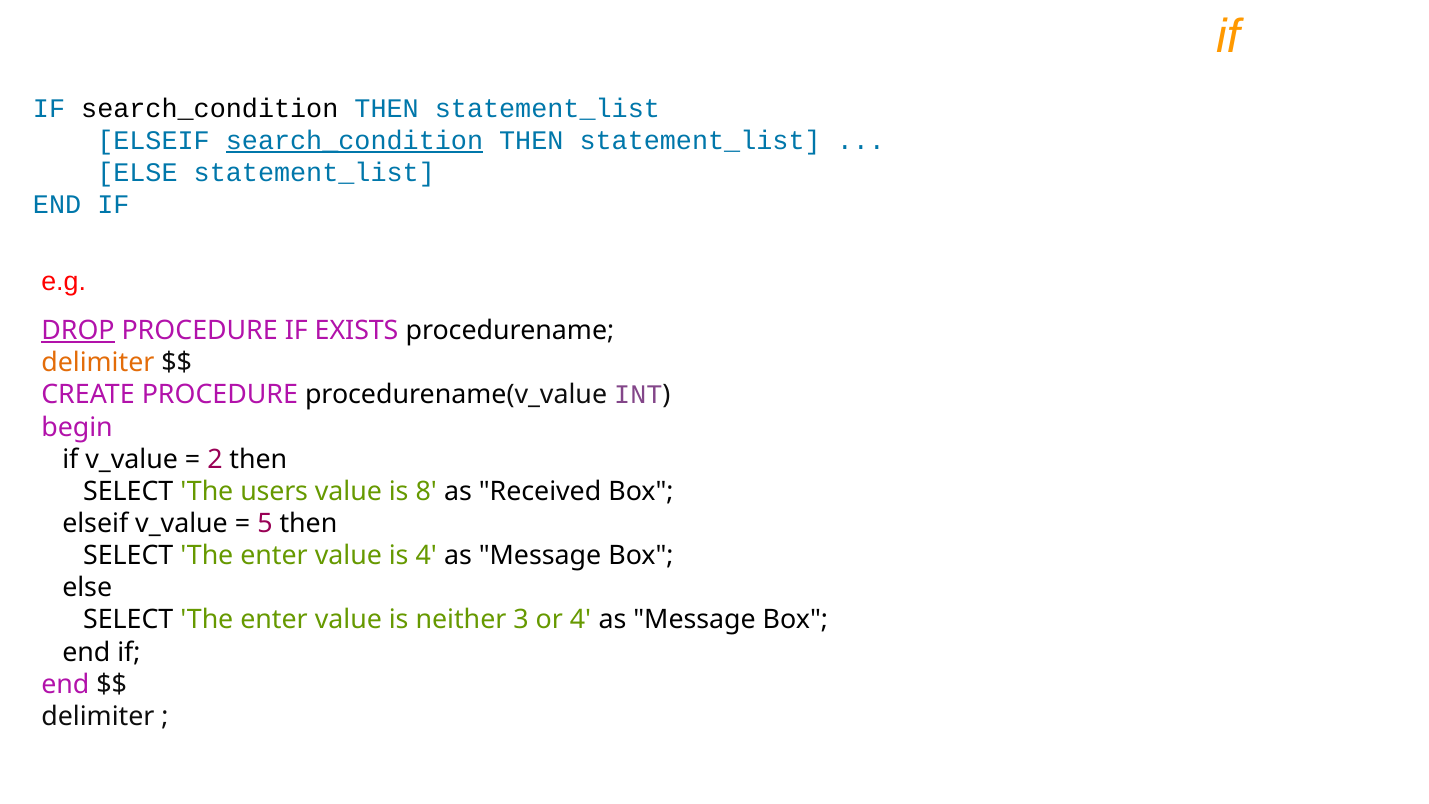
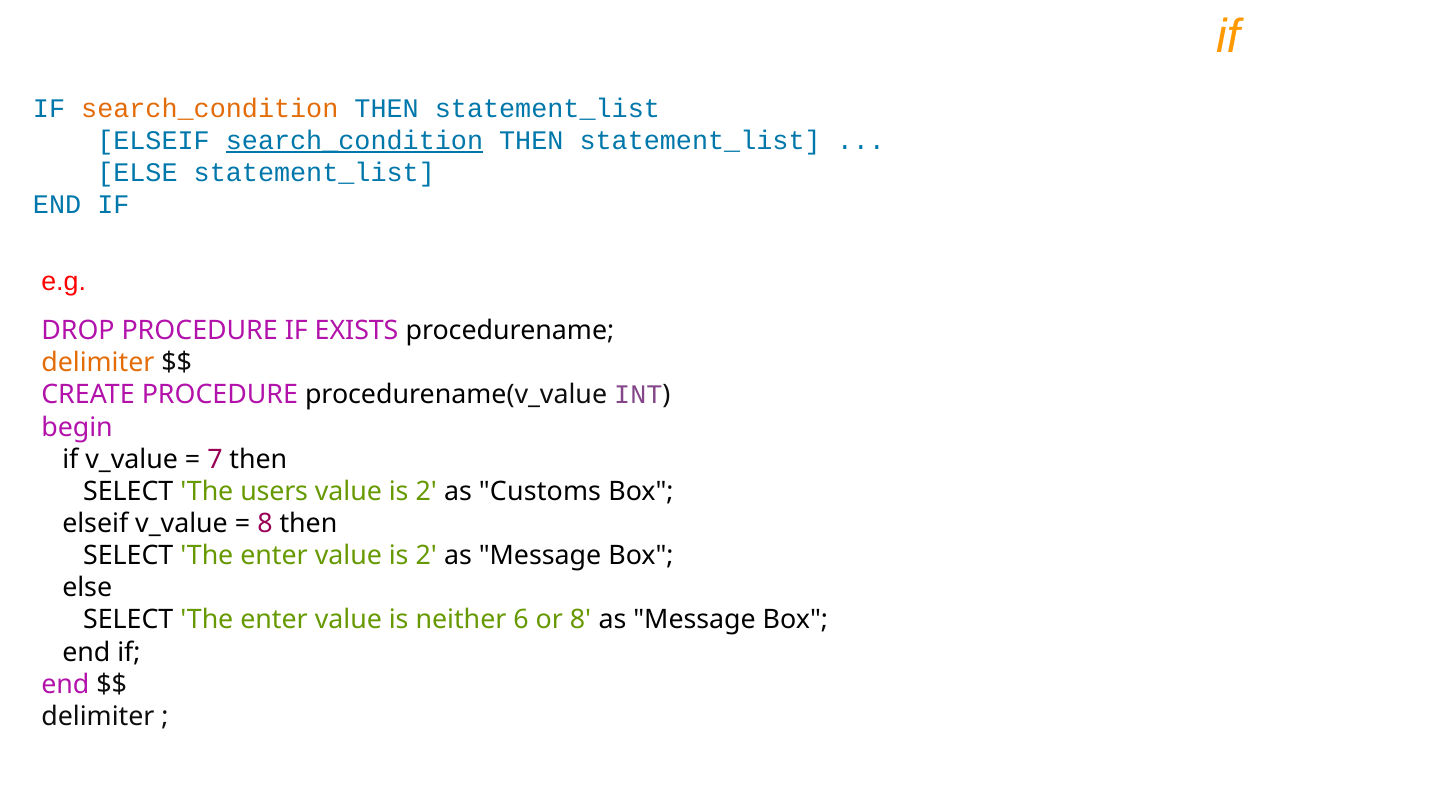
search_condition colour: black -> orange (210, 108)
DROP underline: present -> none (78, 331)
2: 2 -> 7 (215, 459)
8: 8 -> 2 (426, 491)
Received: Received -> Customs (540, 491)
5: 5 -> 8 (265, 524)
enter value is 4: 4 -> 2 (426, 556)
3: 3 -> 6 (521, 620)
or 4: 4 -> 8 (581, 620)
